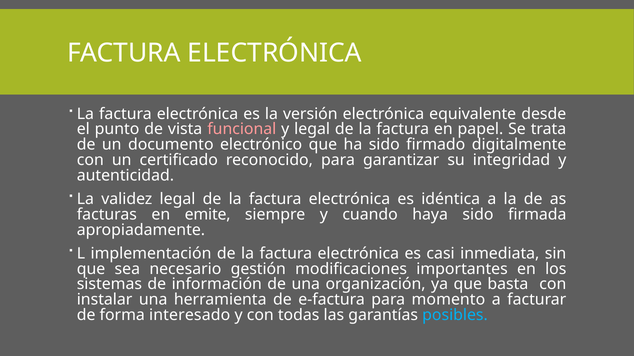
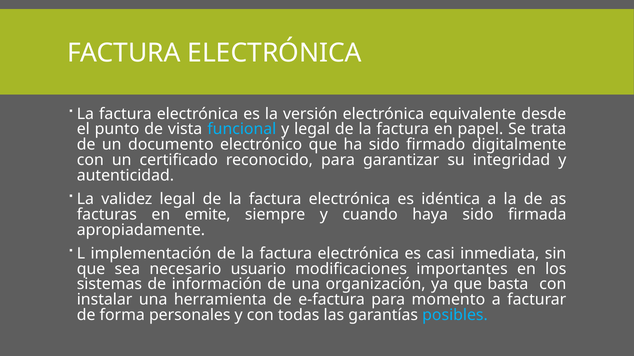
funcional colour: pink -> light blue (242, 129)
gestión: gestión -> usuario (258, 269)
interesado: interesado -> personales (190, 316)
